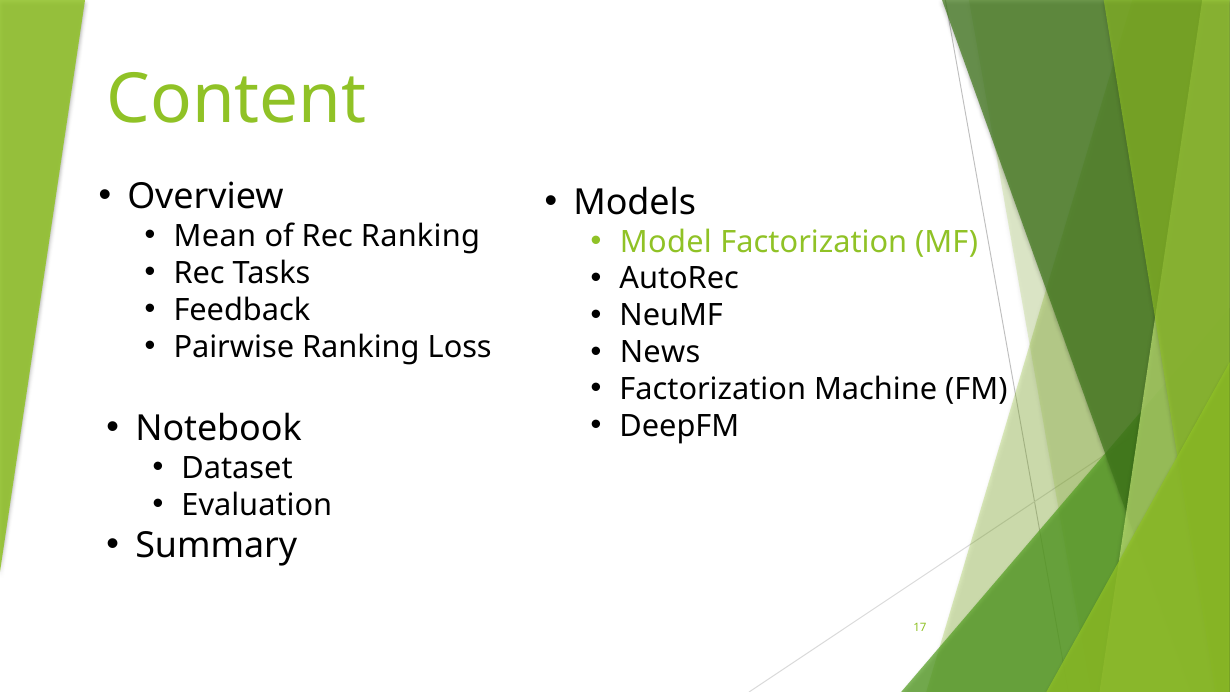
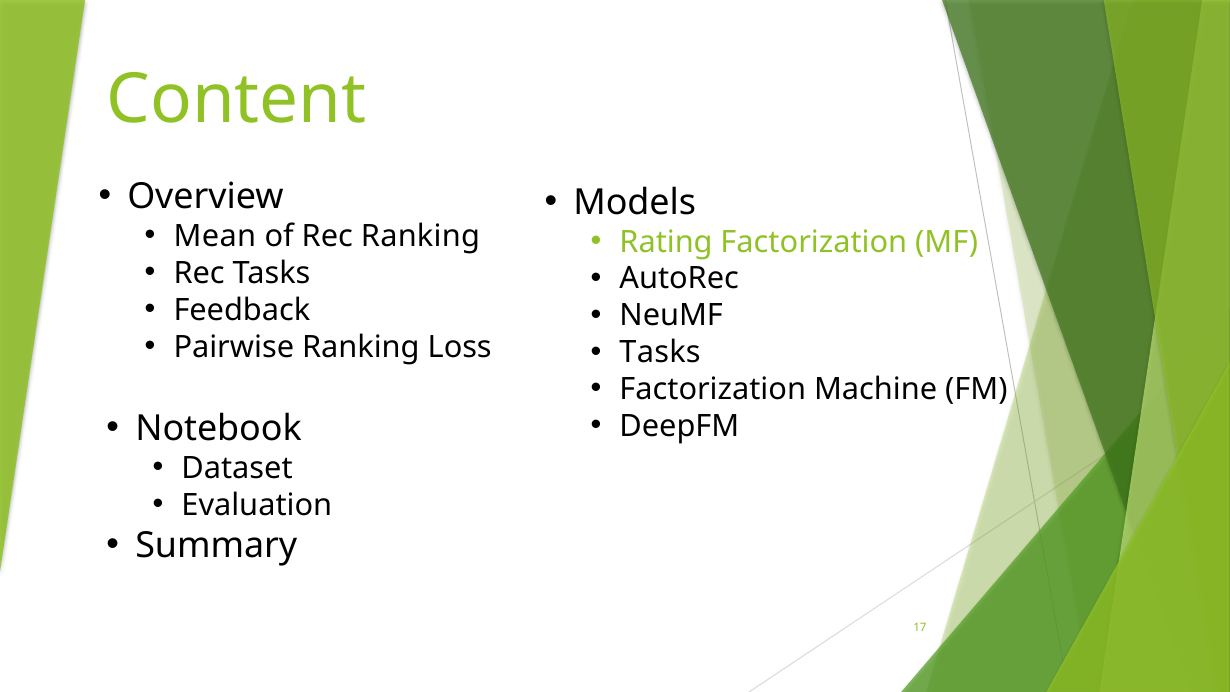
Model: Model -> Rating (666, 242)
News: News -> Tasks (660, 353)
